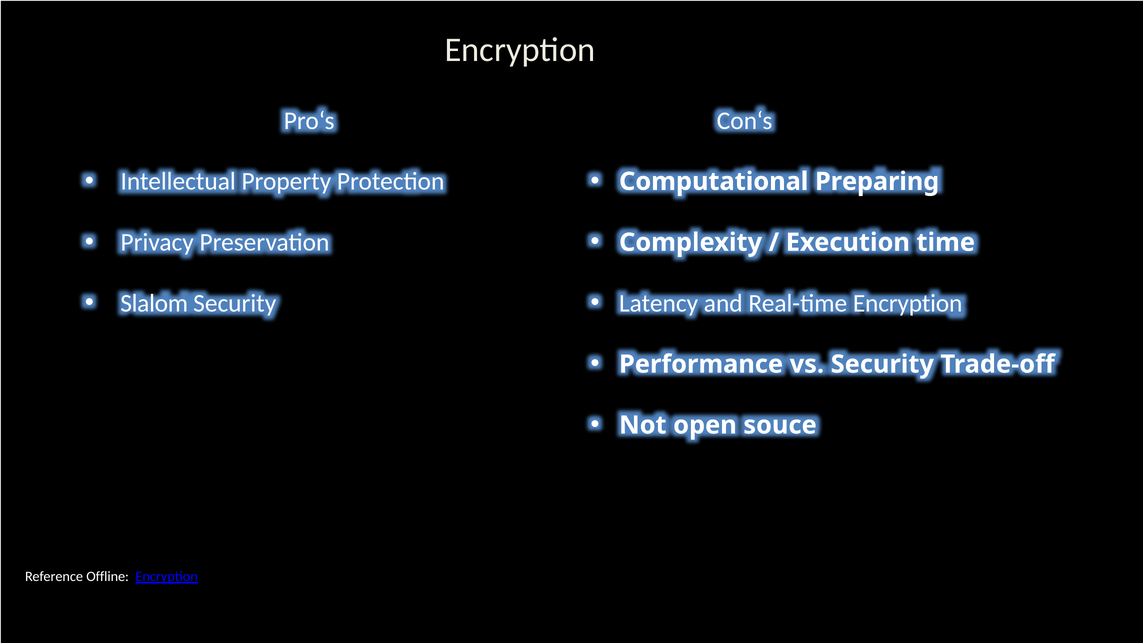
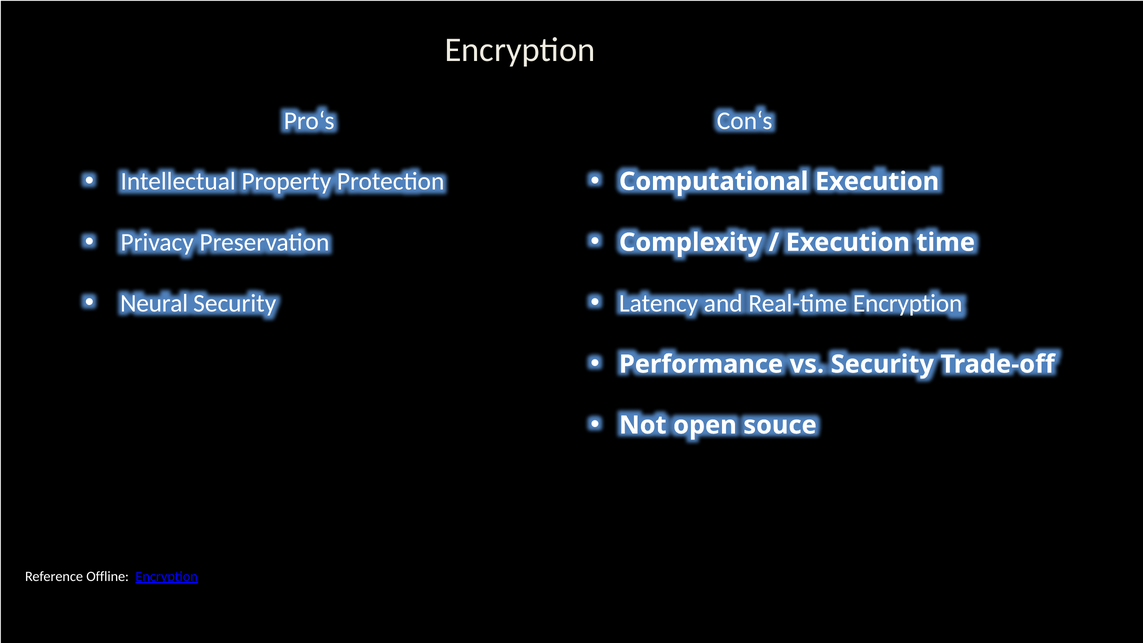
Computational Preparing: Preparing -> Execution (877, 182)
Slalom: Slalom -> Neural (154, 304)
